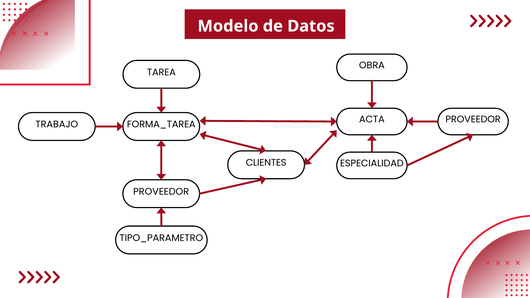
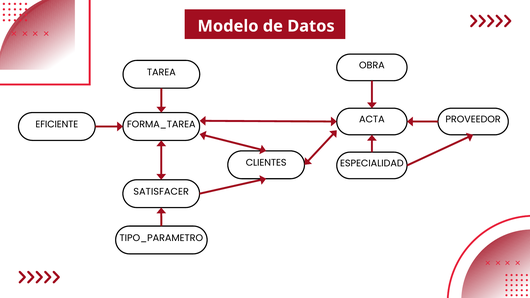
TRABAJO: TRABAJO -> EFICIENTE (57, 124)
PROVEEDOR: PROVEEDOR -> SATISFACER (161, 192)
